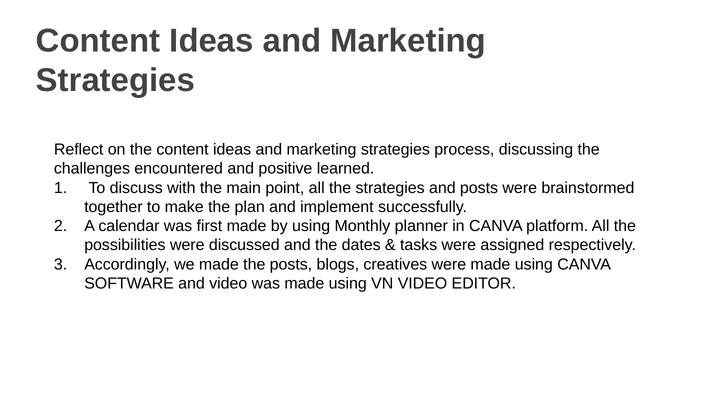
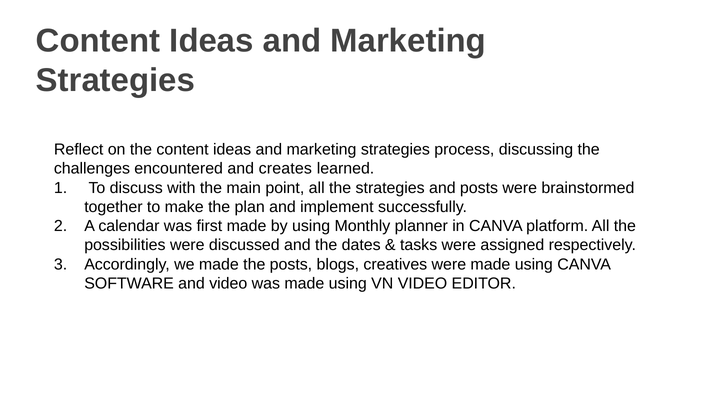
positive: positive -> creates (285, 169)
